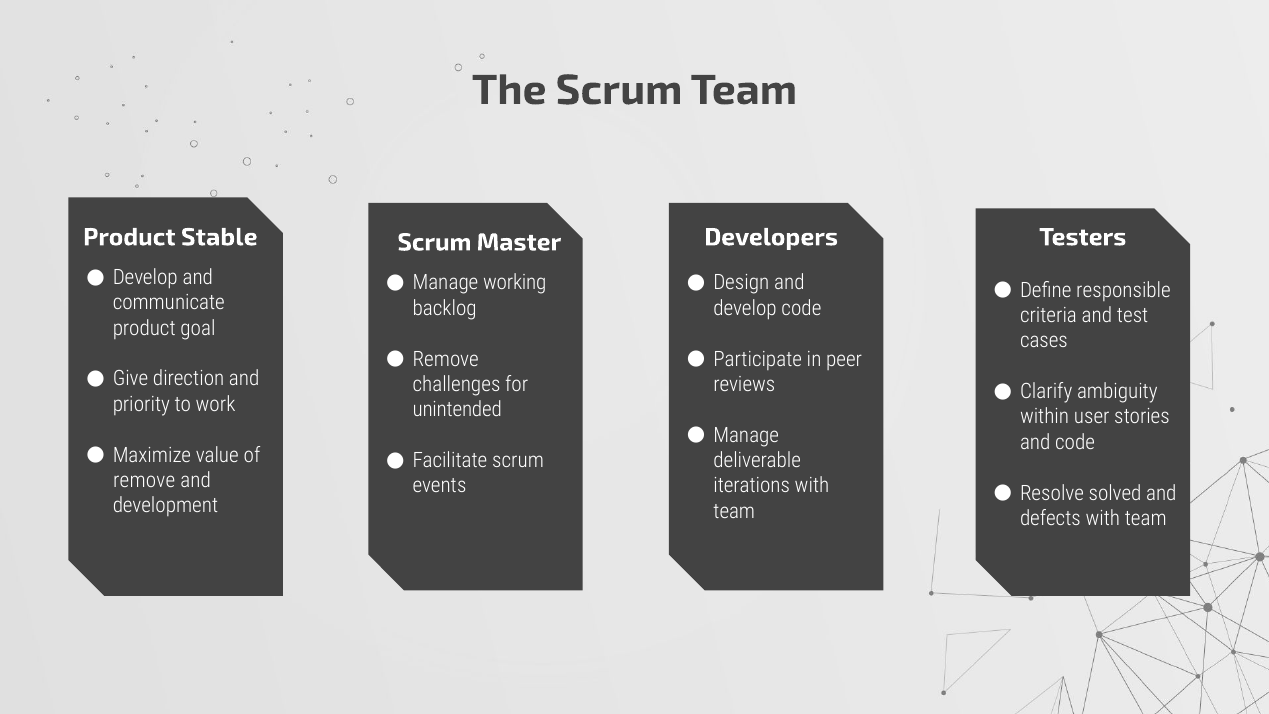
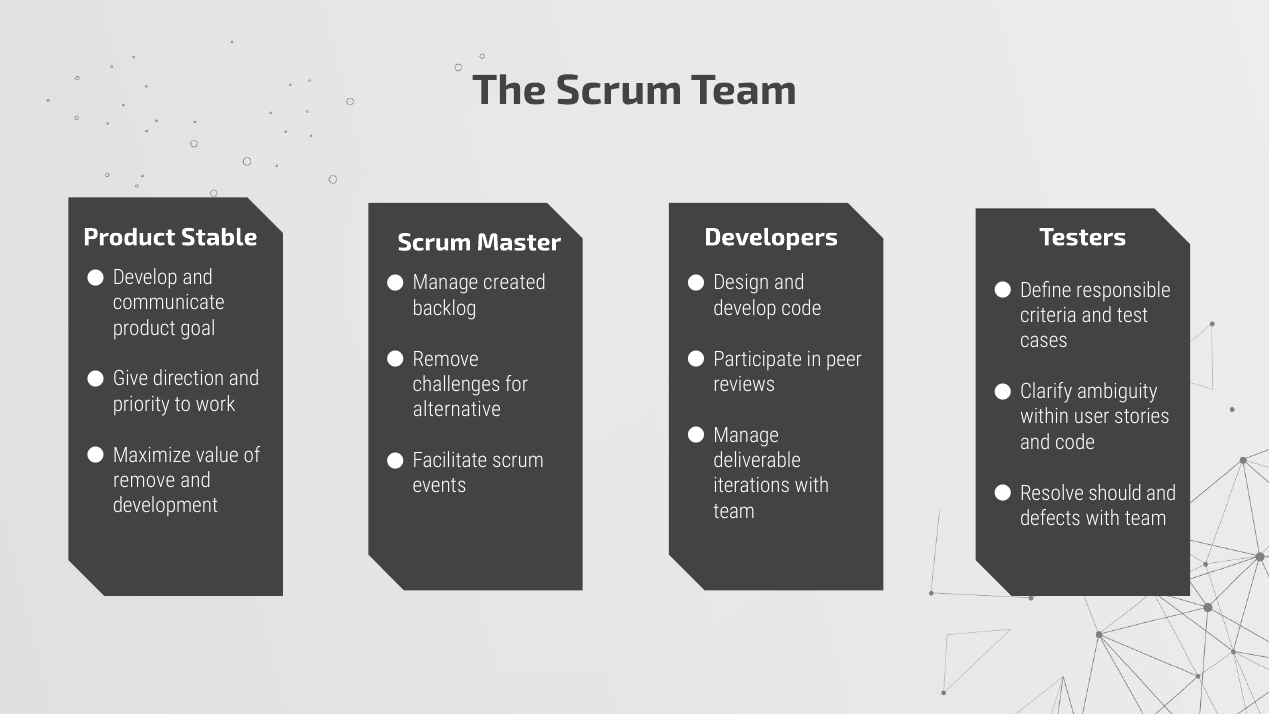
working: working -> created (515, 283)
unintended: unintended -> alternative (457, 410)
solved: solved -> should (1115, 493)
